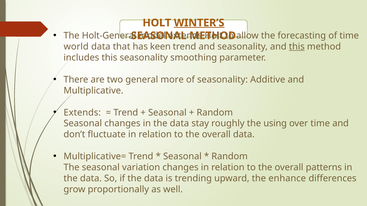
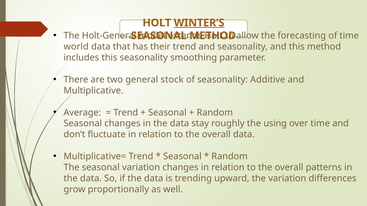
keen: keen -> their (160, 47)
this underline: present -> none (297, 47)
more: more -> stock (172, 80)
Extends: Extends -> Average (82, 113)
the enhance: enhance -> variation (287, 179)
